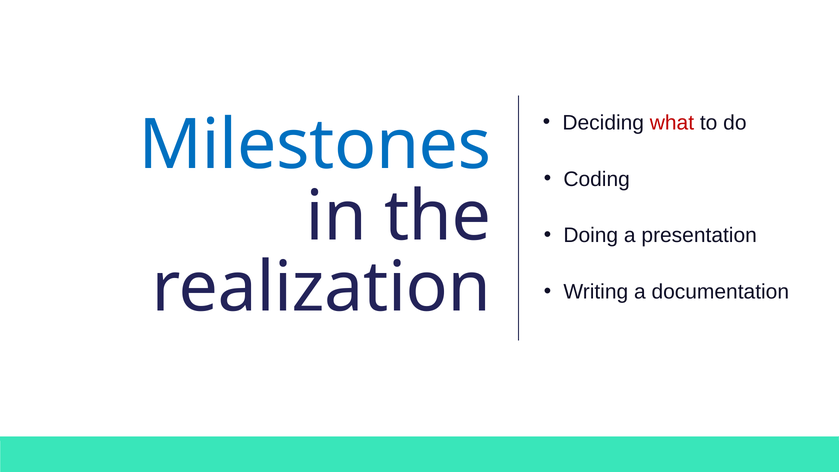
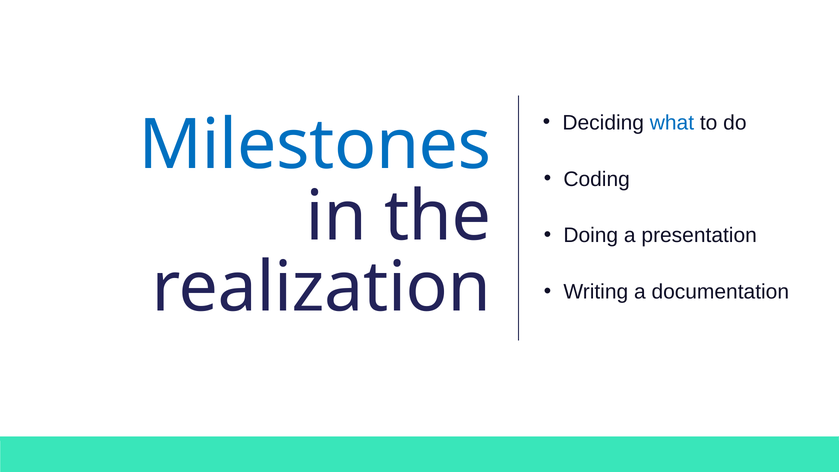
what colour: red -> blue (672, 123)
